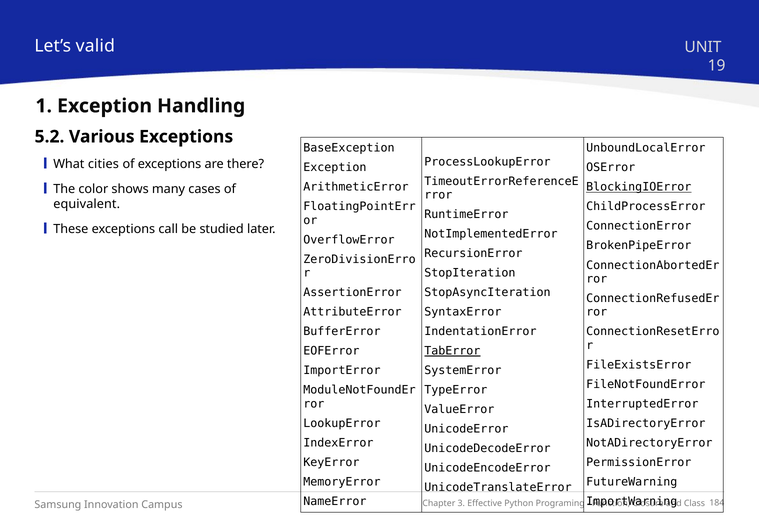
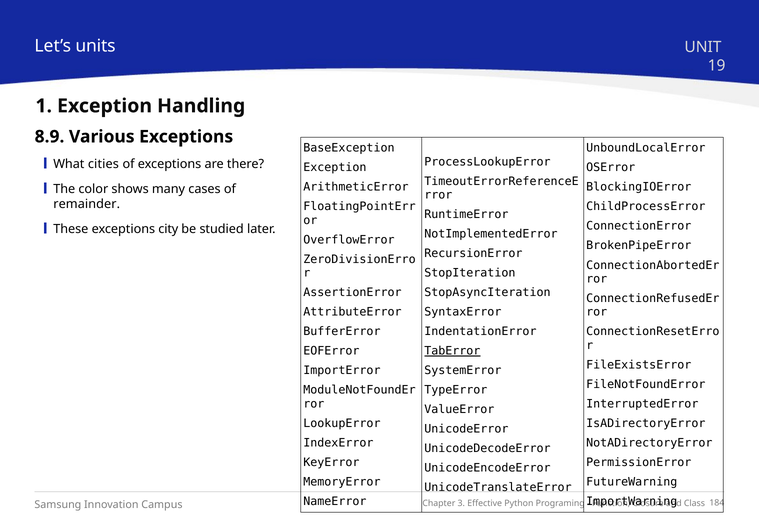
valid: valid -> units (95, 46)
5.2: 5.2 -> 8.9 (49, 137)
BlockingIOError underline: present -> none (639, 187)
equivalent: equivalent -> remainder (87, 204)
call: call -> city (168, 229)
